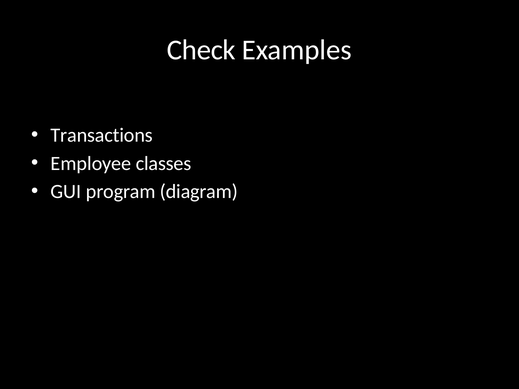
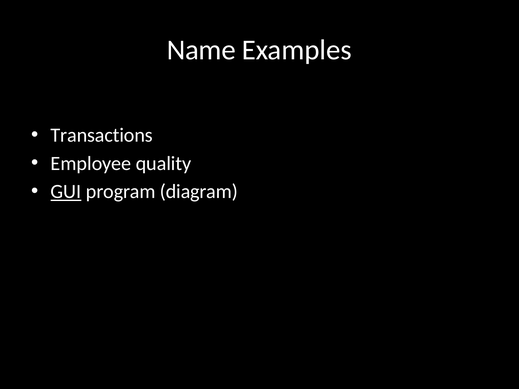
Check: Check -> Name (201, 50)
classes: classes -> quality (164, 164)
GUI underline: none -> present (66, 192)
